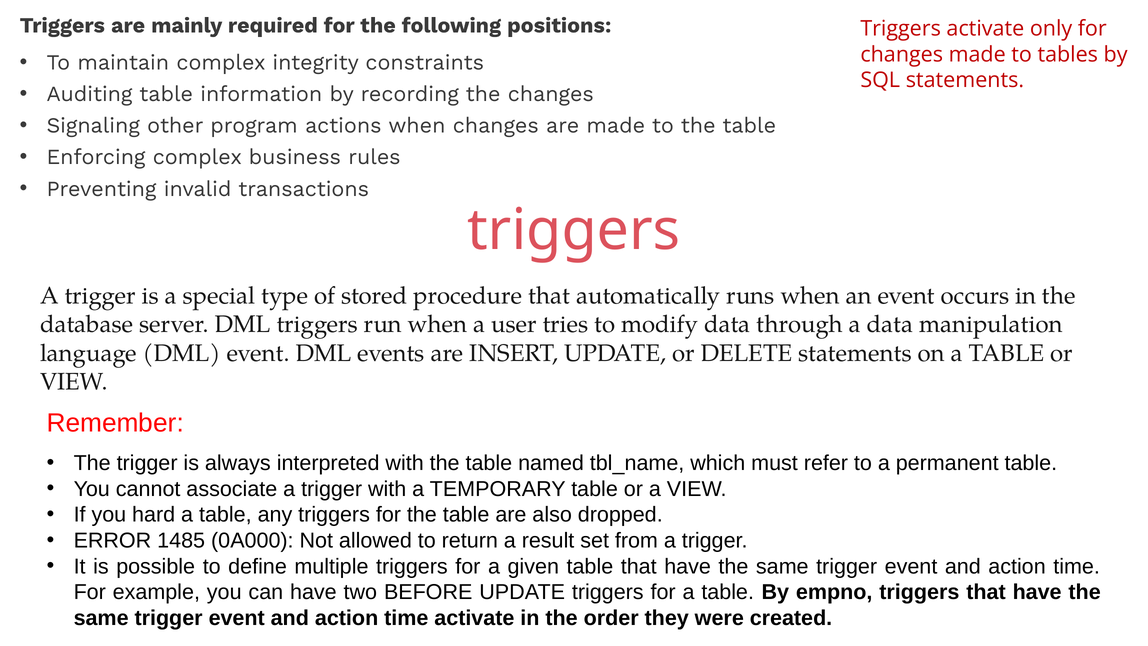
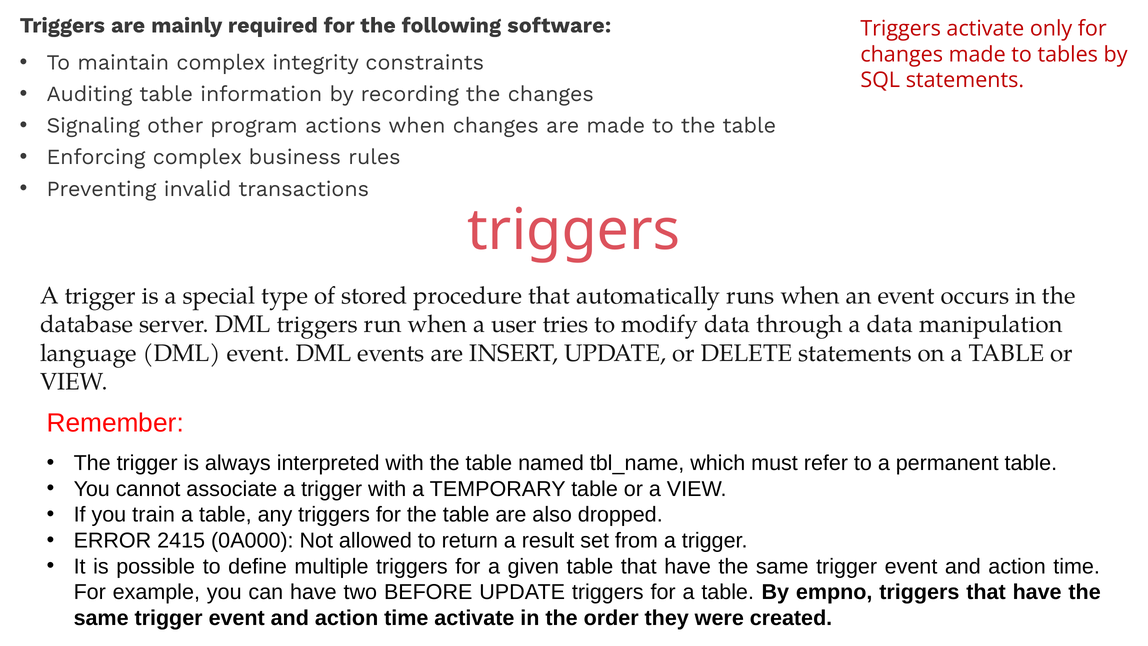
positions: positions -> software (559, 25)
hard: hard -> train (154, 515)
1485: 1485 -> 2415 (181, 540)
